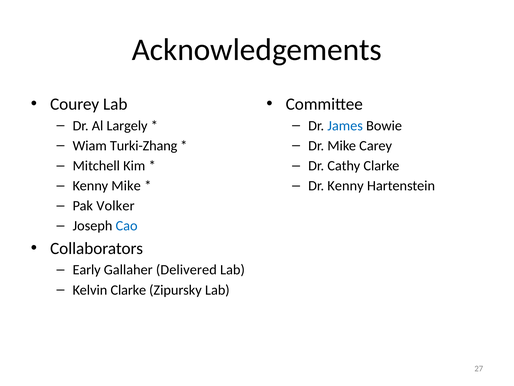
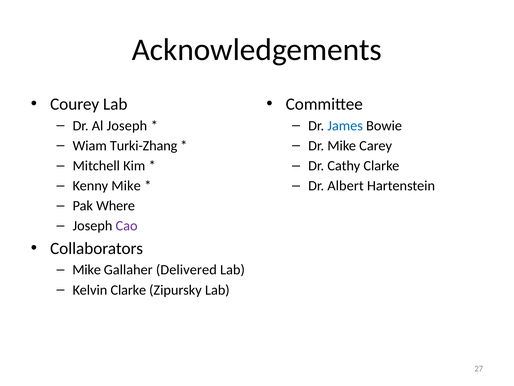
Al Largely: Largely -> Joseph (127, 126)
Dr Kenny: Kenny -> Albert (346, 186)
Volker: Volker -> Where (116, 206)
Cao colour: blue -> purple (127, 226)
Early: Early -> Mike (87, 270)
